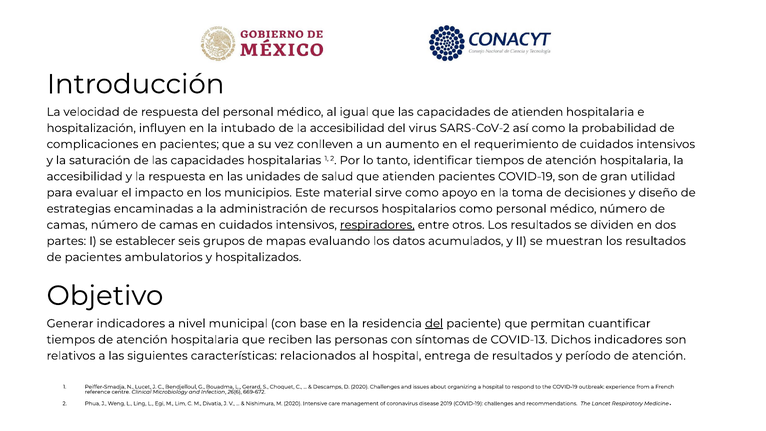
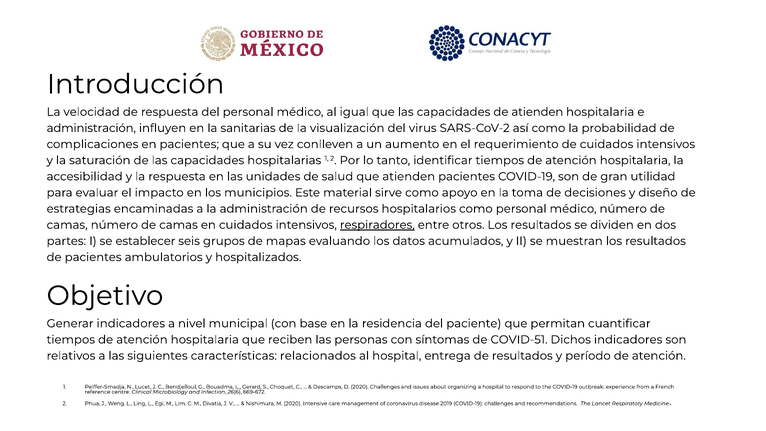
hospitalización: hospitalización -> administración (91, 128)
intubado: intubado -> sanitarias (248, 128)
de la accesibilidad: accesibilidad -> visualización (347, 128)
del underline: present -> none (434, 323)
COVID-13: COVID-13 -> COVID-51 (519, 340)
